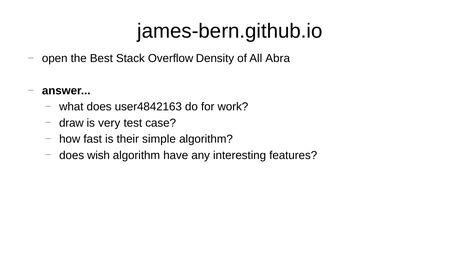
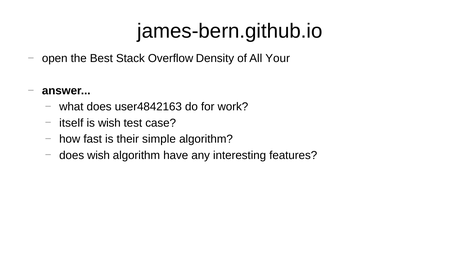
Abra: Abra -> Your (278, 58)
draw: draw -> itself (71, 123)
is very: very -> wish (109, 123)
